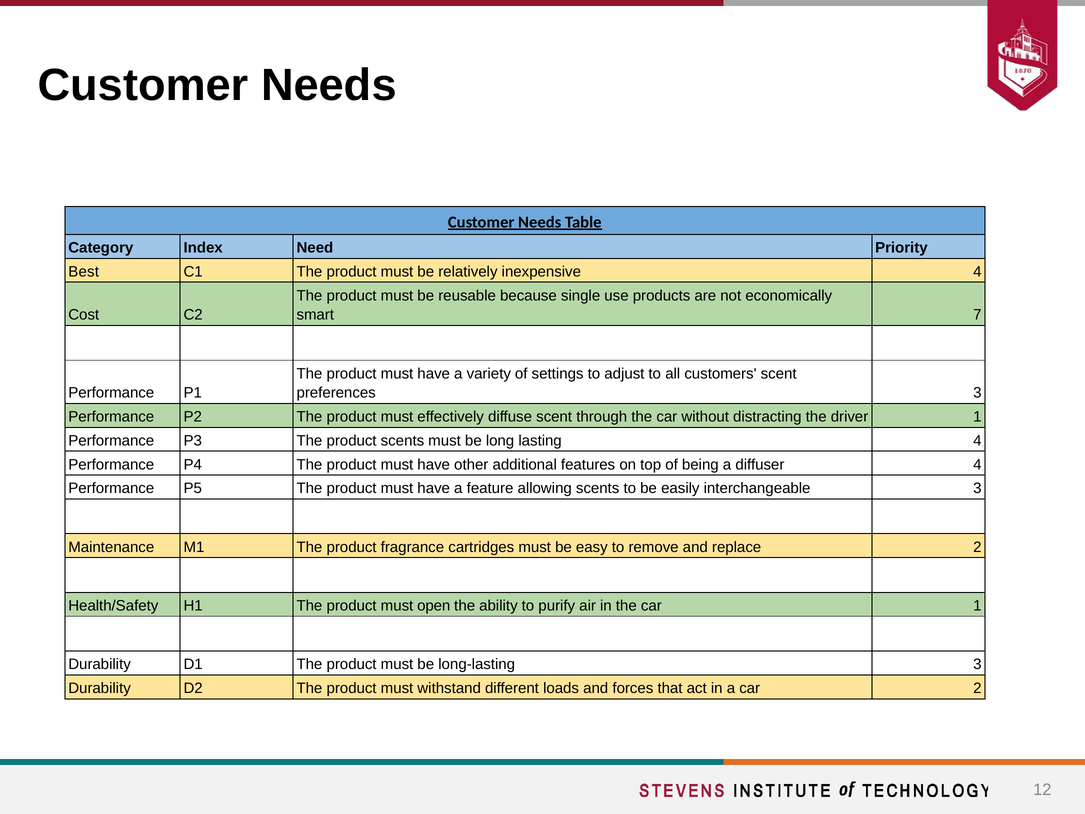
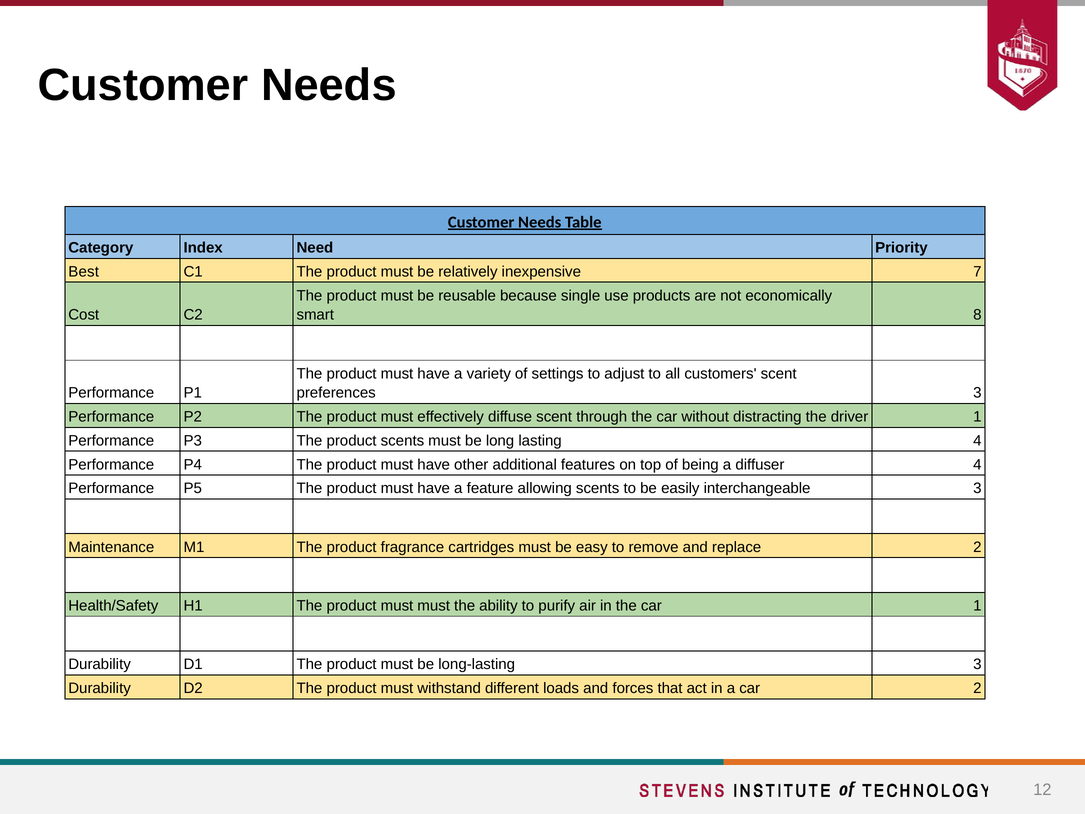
inexpensive 4: 4 -> 7 (977, 272)
7: 7 -> 8 (977, 315)
must open: open -> must (434, 606)
